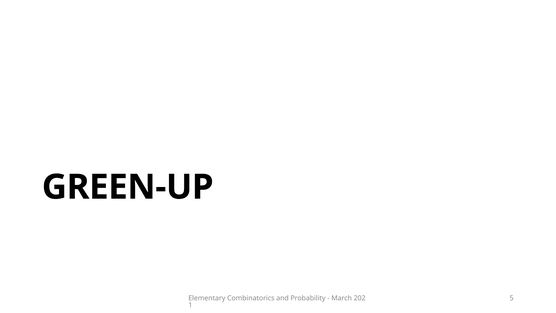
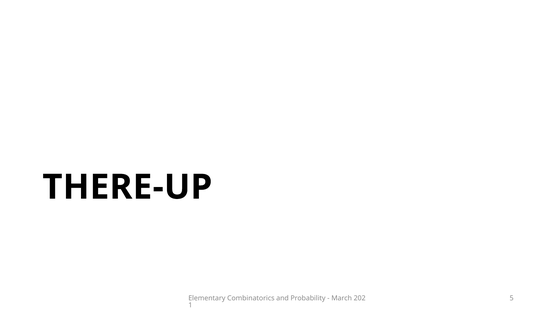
GREEN-UP: GREEN-UP -> THERE-UP (127, 187)
